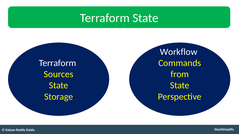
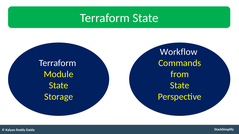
Sources: Sources -> Module (59, 74)
